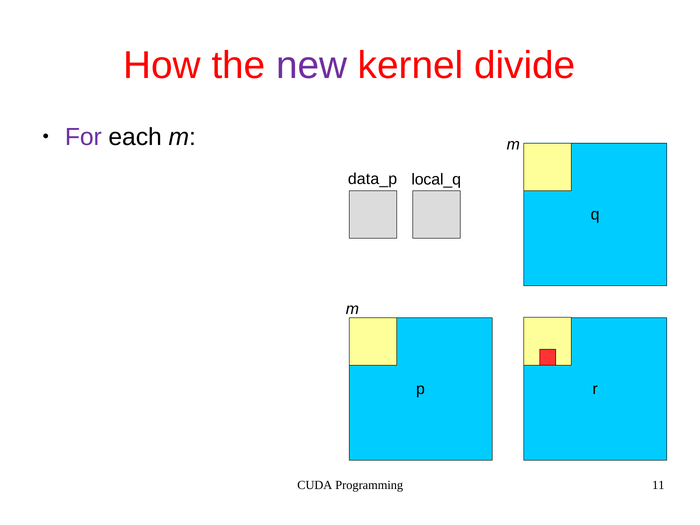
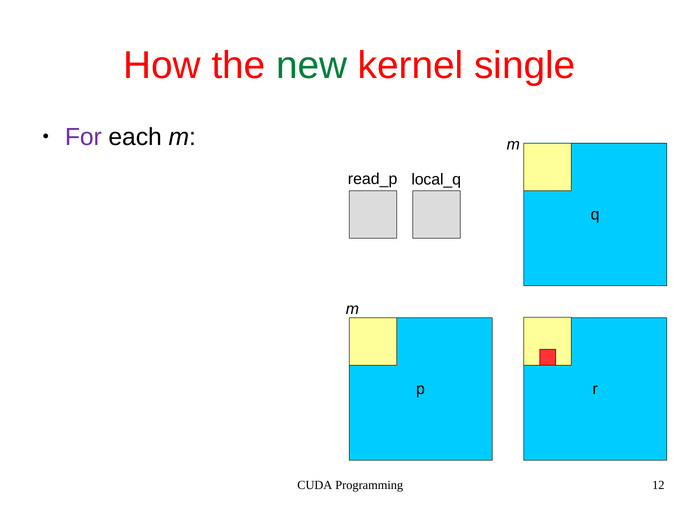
new colour: purple -> green (312, 65)
divide: divide -> single (525, 65)
data_p: data_p -> read_p (373, 179)
11: 11 -> 12 (658, 485)
